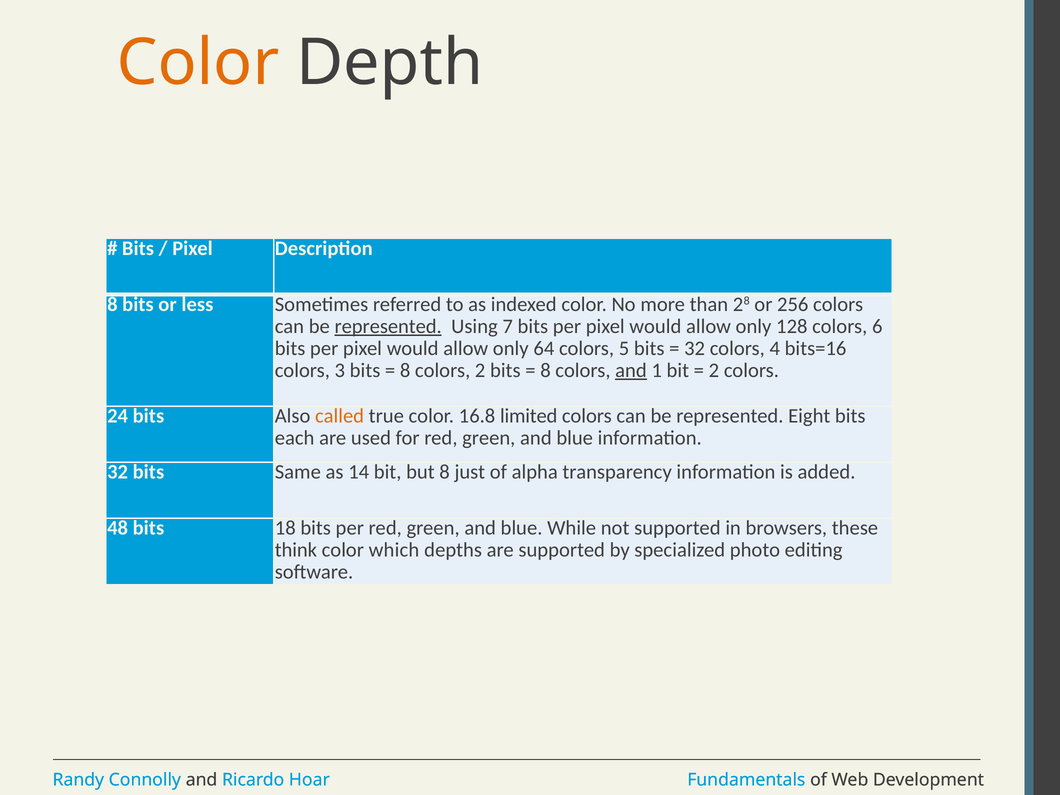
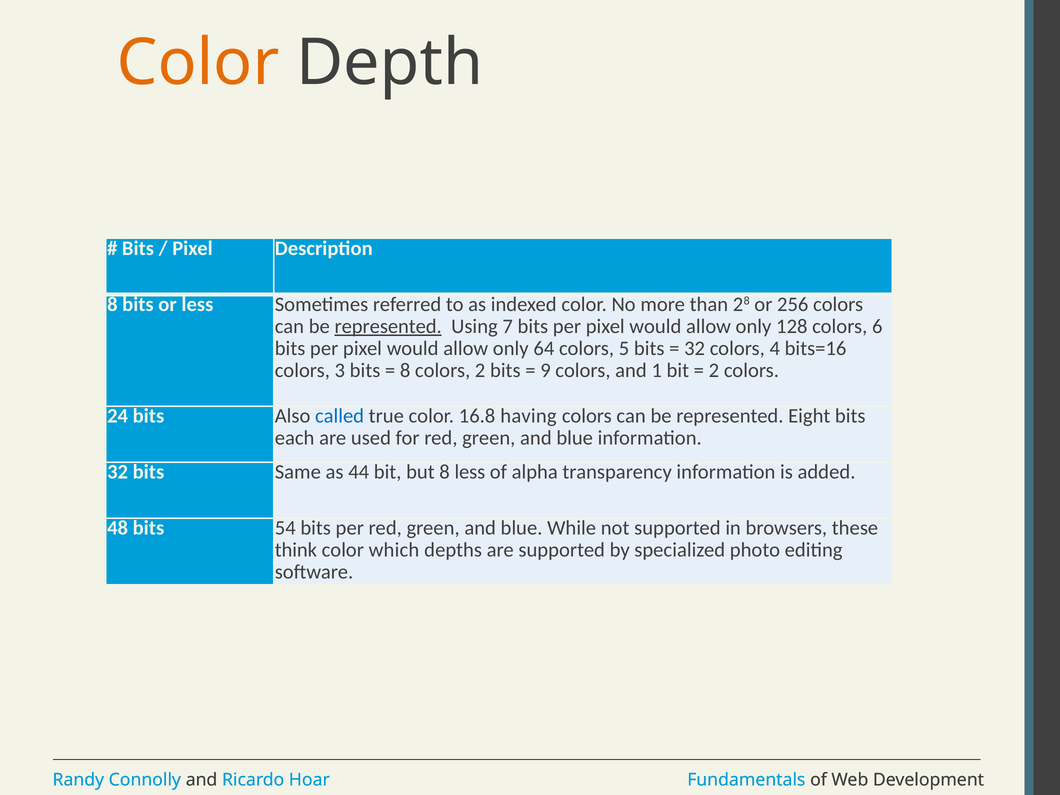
8: 8 -> 9 (546, 370)
and underline: present -> none (631, 370)
called colour: orange -> blue (340, 416)
limited: limited -> having (529, 416)
14: 14 -> 44 (359, 472)
8 just: just -> less (470, 472)
18: 18 -> 54 (285, 528)
